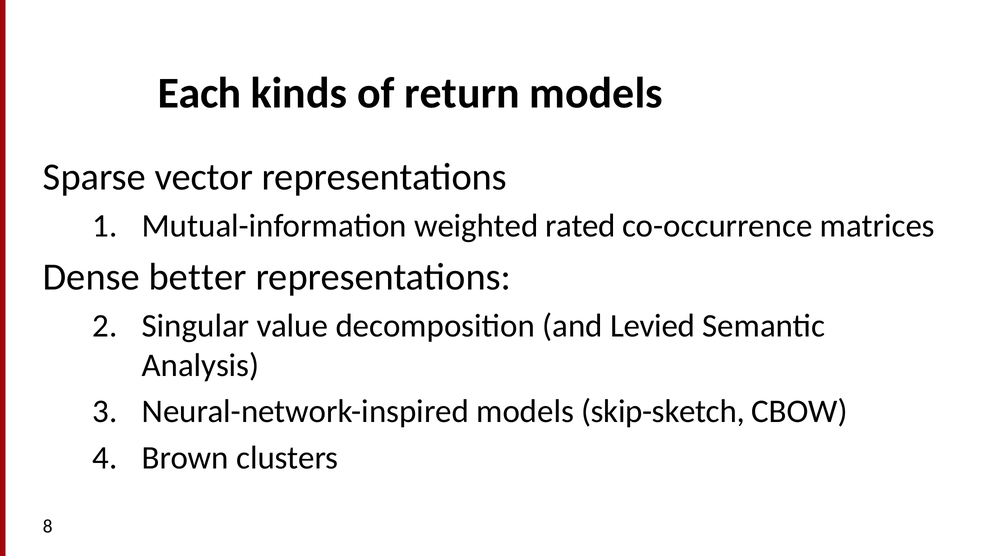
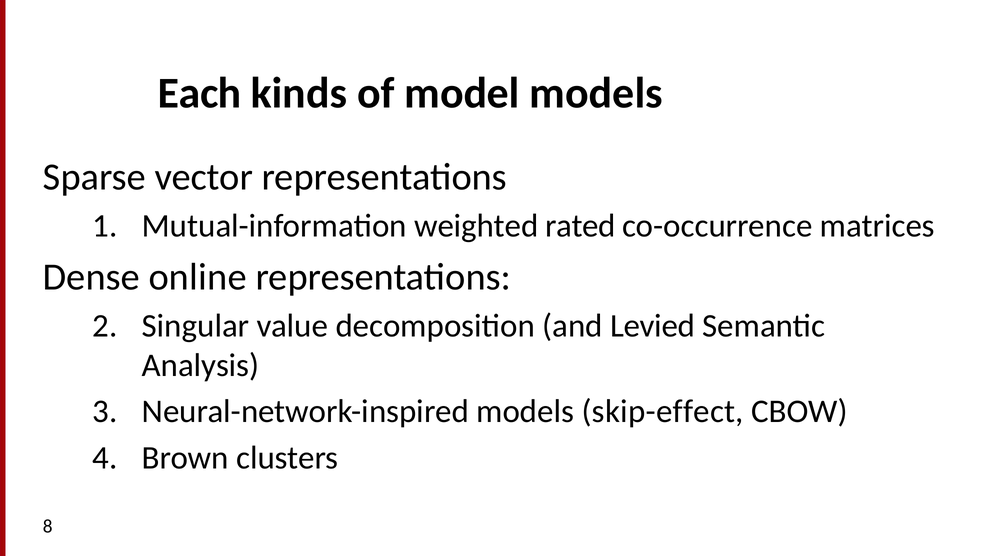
return: return -> model (462, 93)
better: better -> online (198, 277)
skip-sketch: skip-sketch -> skip-effect (663, 412)
